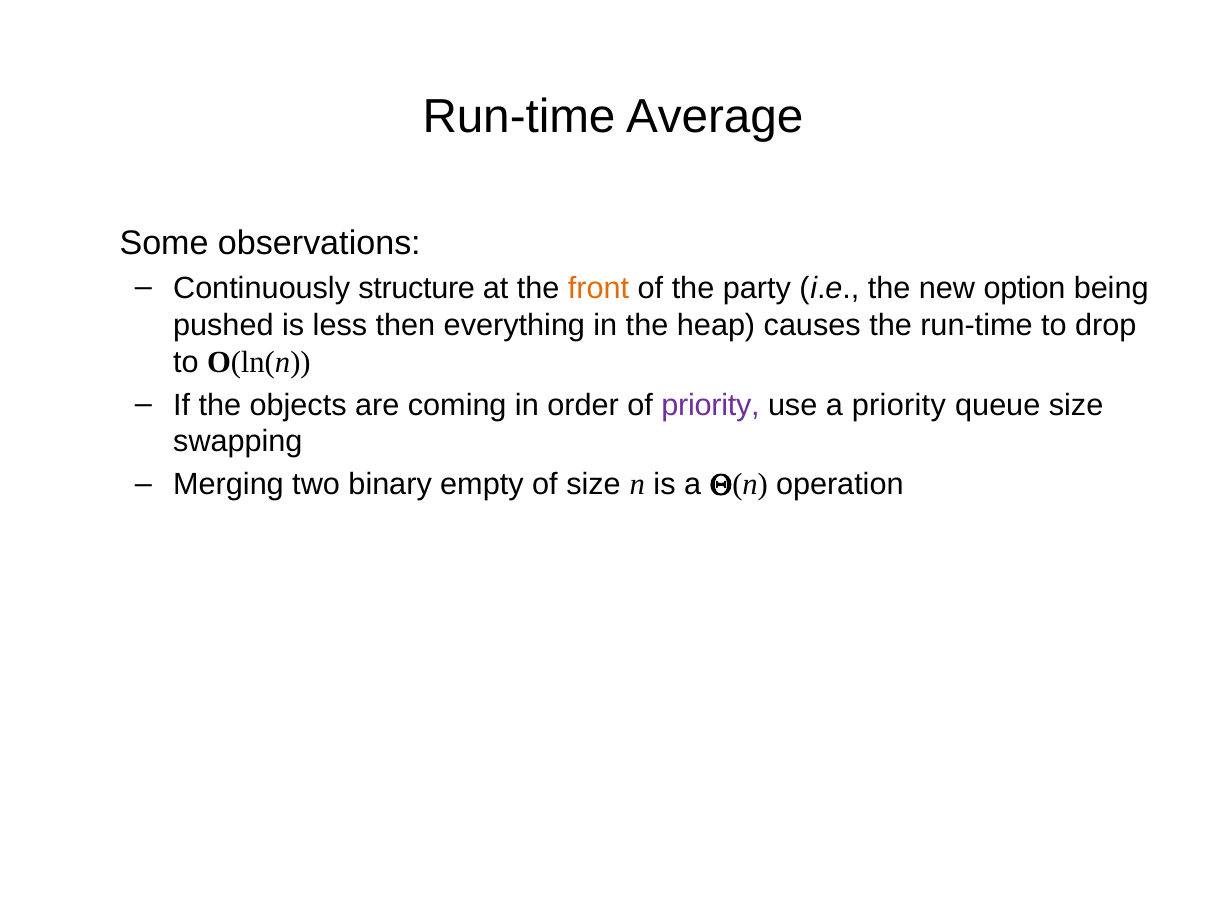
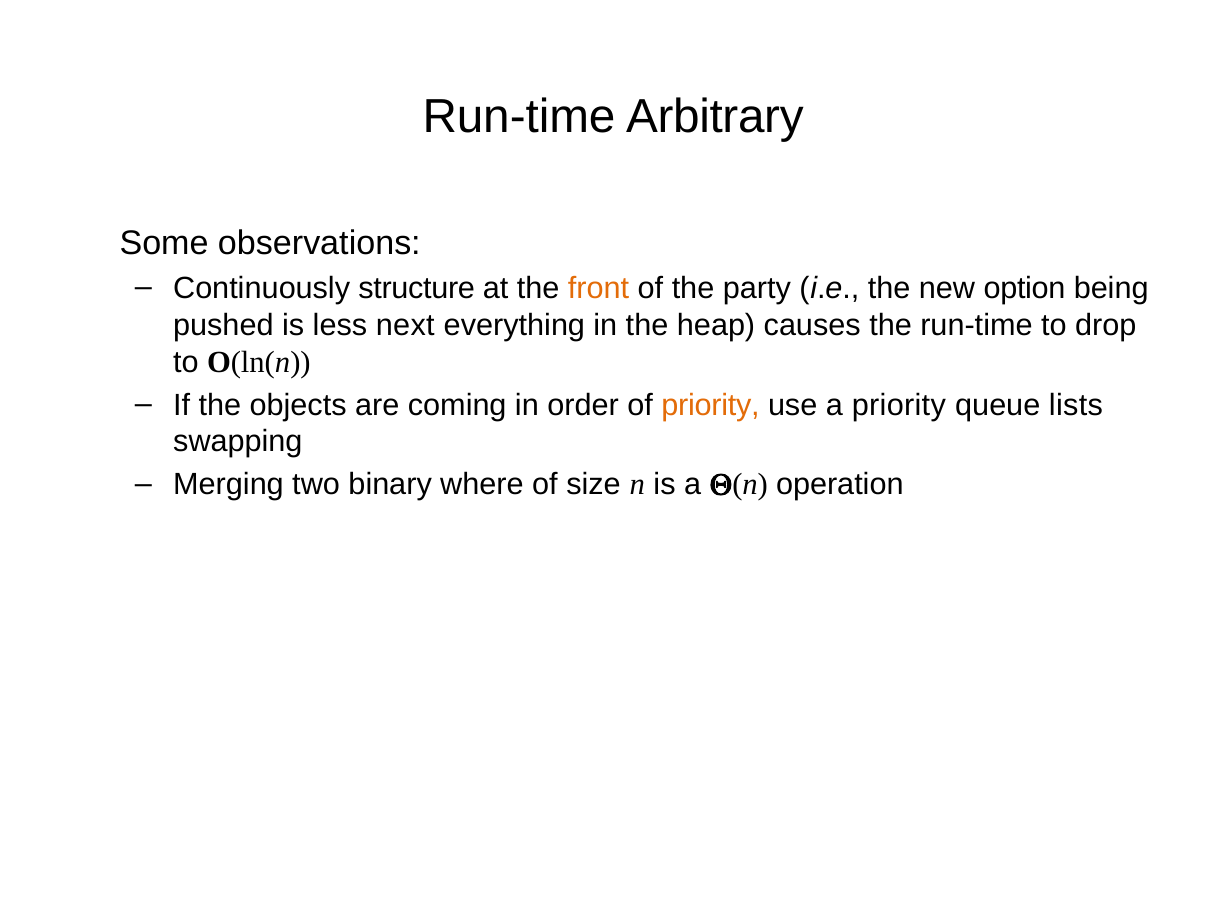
Average: Average -> Arbitrary (715, 117)
then: then -> next (405, 325)
priority colour: purple -> orange (710, 405)
queue size: size -> lists (1076, 405)
empty: empty -> where (482, 484)
